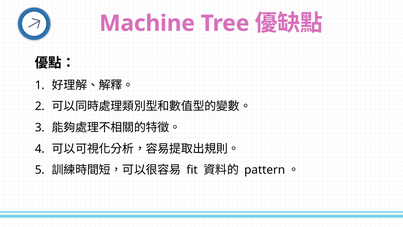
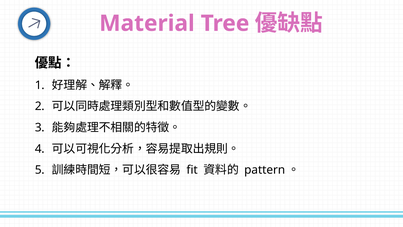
Machine: Machine -> Material (147, 23)
